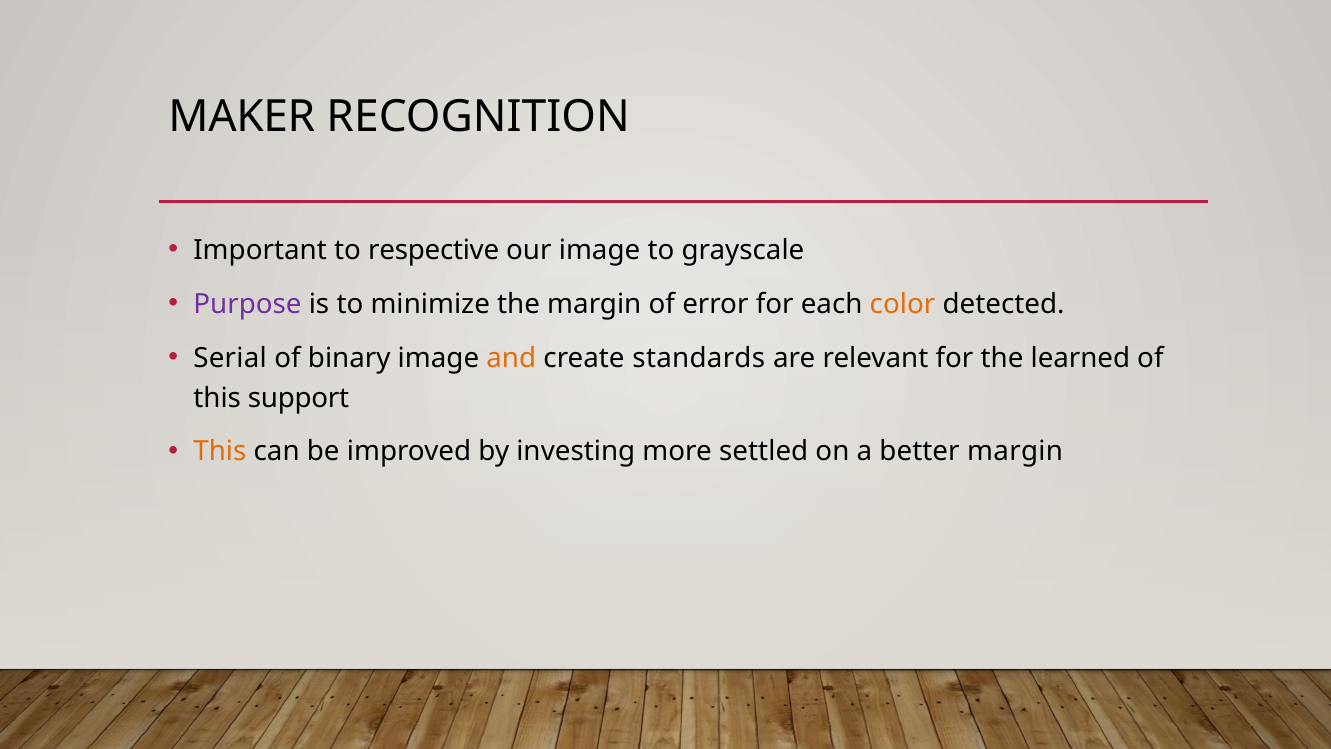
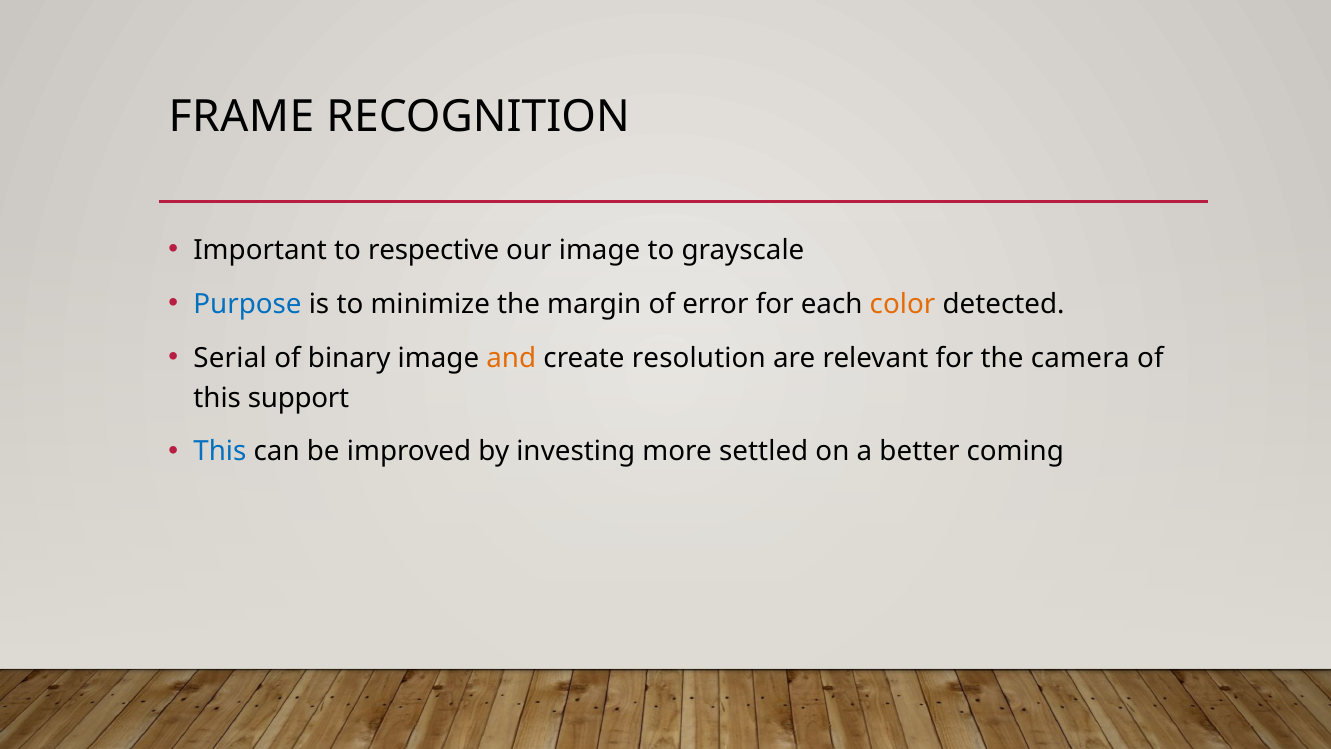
MAKER: MAKER -> FRAME (241, 117)
Purpose colour: purple -> blue (247, 304)
standards: standards -> resolution (699, 358)
learned: learned -> camera (1080, 358)
This colour: orange -> blue (220, 452)
better margin: margin -> coming (1015, 452)
